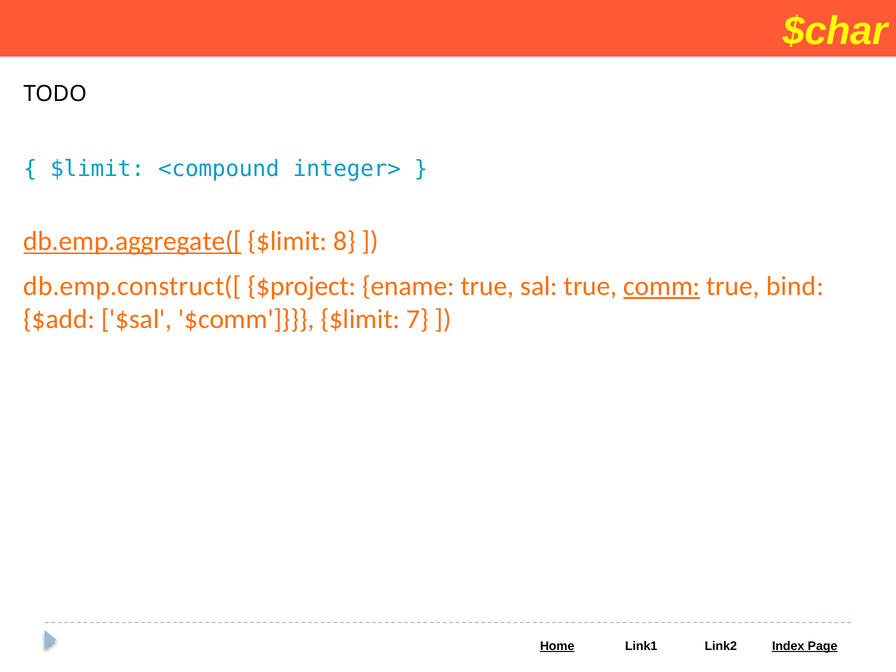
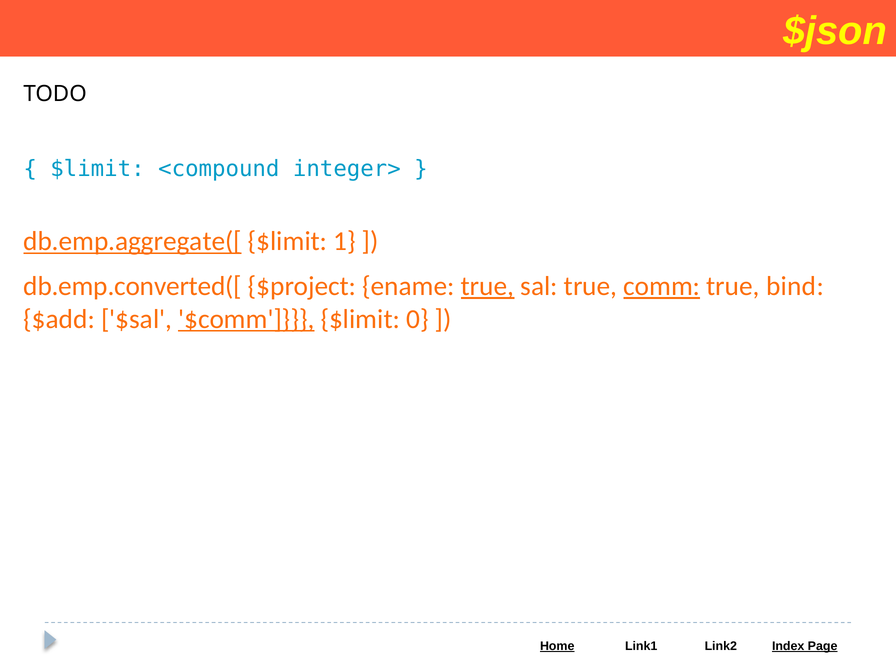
$char: $char -> $json (835, 31)
8: 8 -> 1 (345, 241)
db.emp.construct([: db.emp.construct([ -> db.emp.converted([ (133, 286)
true underline: none -> present (488, 286)
$comm underline: none -> present (246, 319)
7: 7 -> 0 (417, 319)
